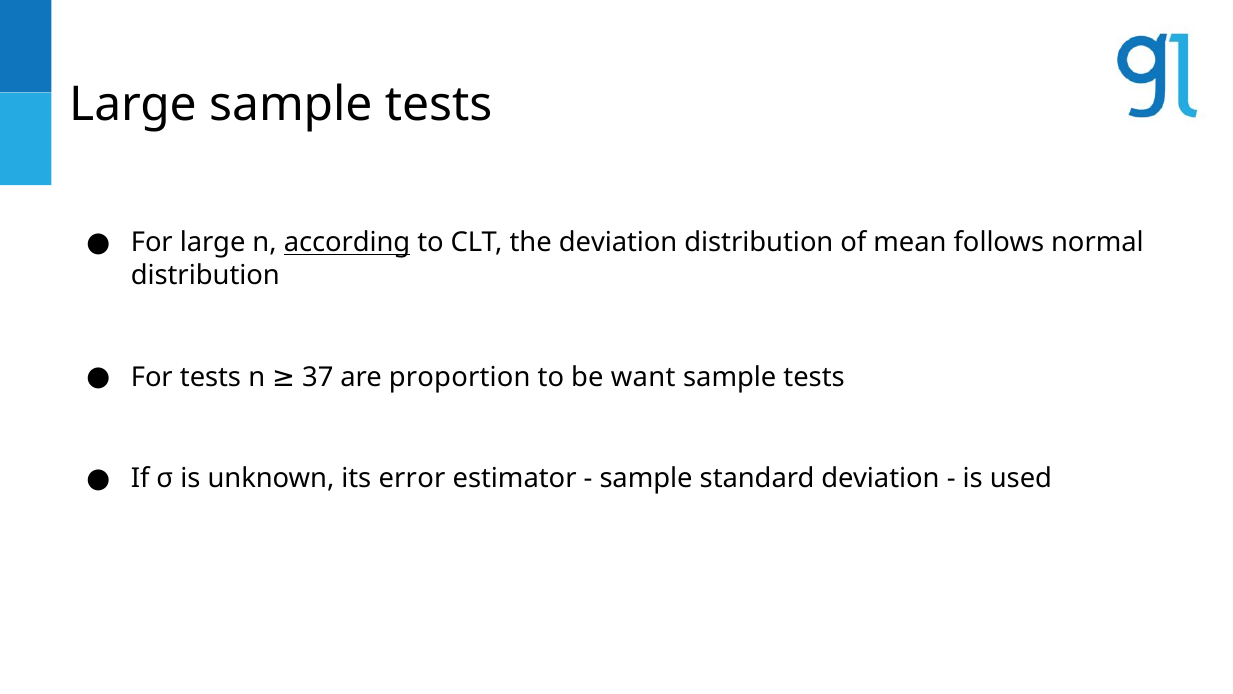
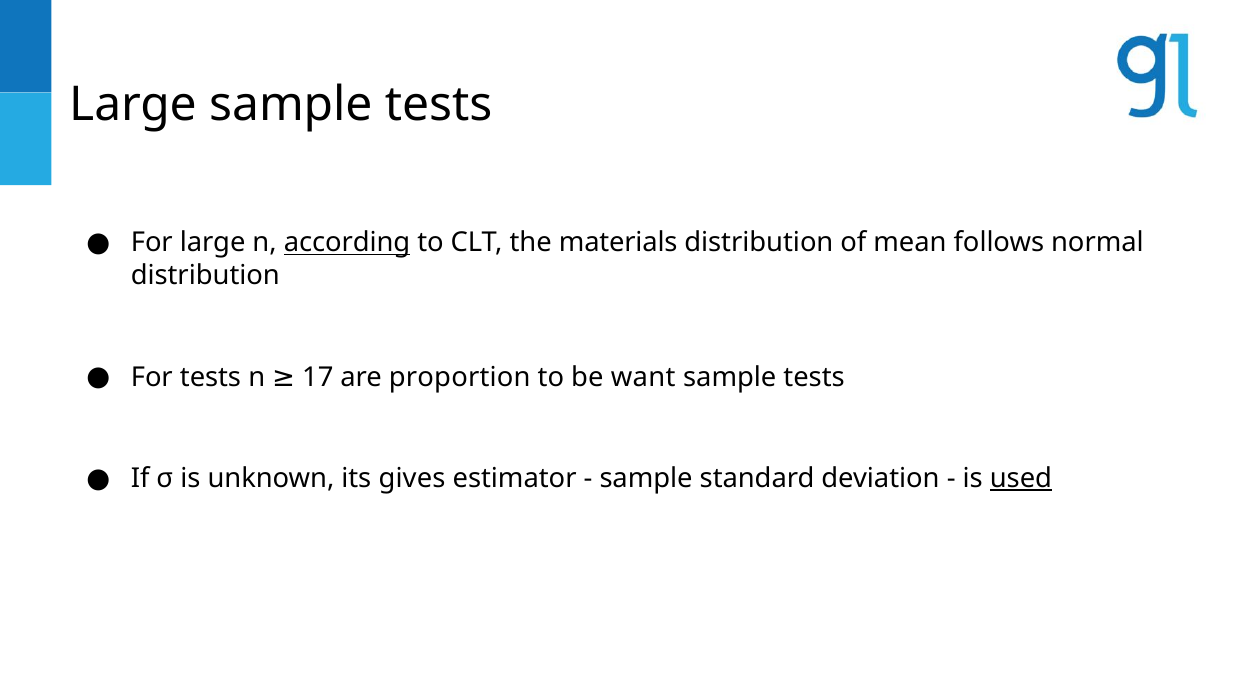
the deviation: deviation -> materials (618, 243)
37: 37 -> 17 (318, 377)
error: error -> gives (412, 478)
used underline: none -> present (1021, 478)
